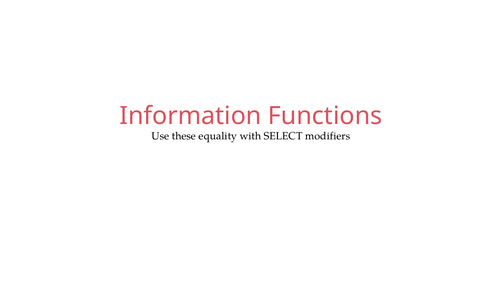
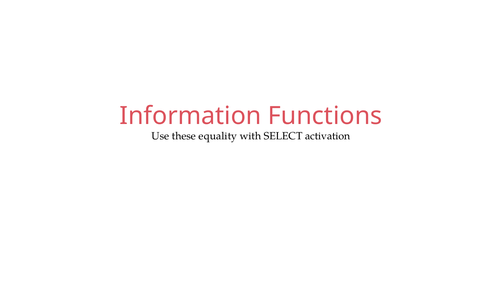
modifiers: modifiers -> activation (328, 136)
